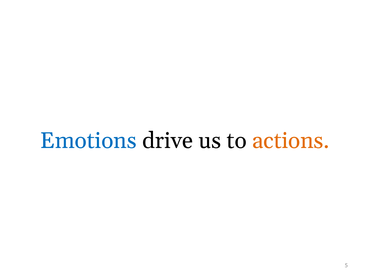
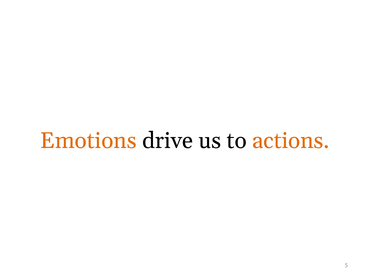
Emotions colour: blue -> orange (88, 141)
